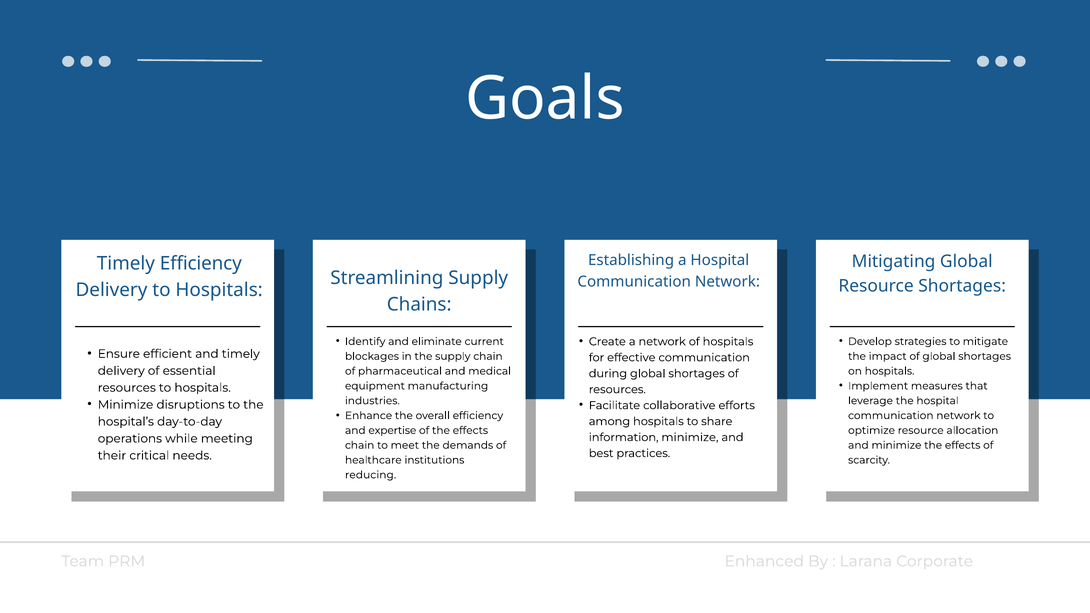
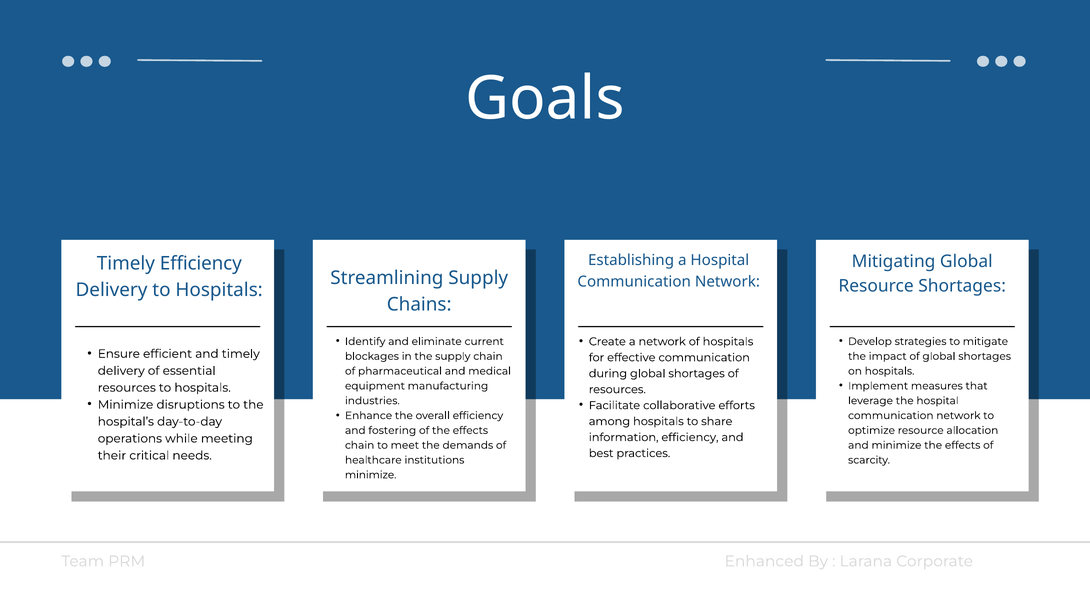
expertise: expertise -> fostering (392, 430)
information minimize: minimize -> efficiency (690, 437)
reducing: reducing -> minimize (371, 475)
